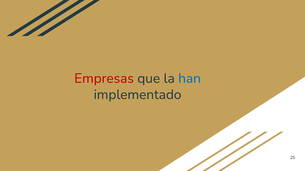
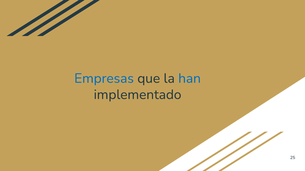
Empresas colour: red -> blue (104, 79)
